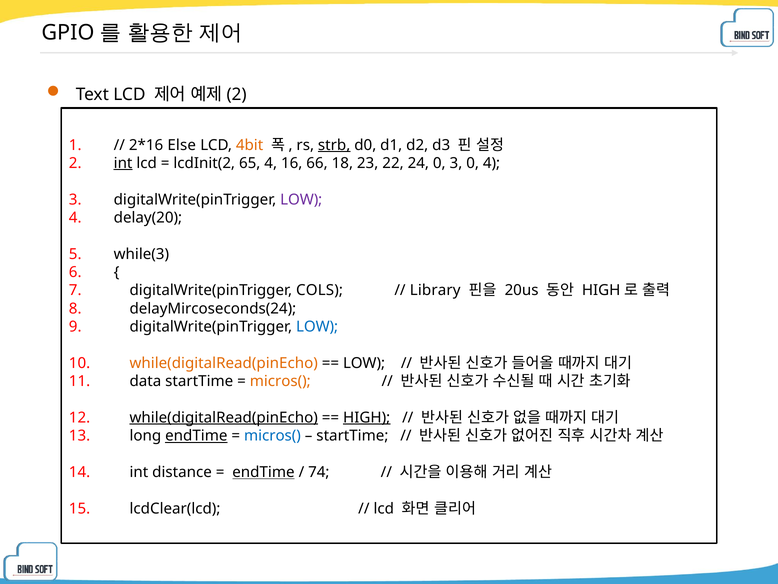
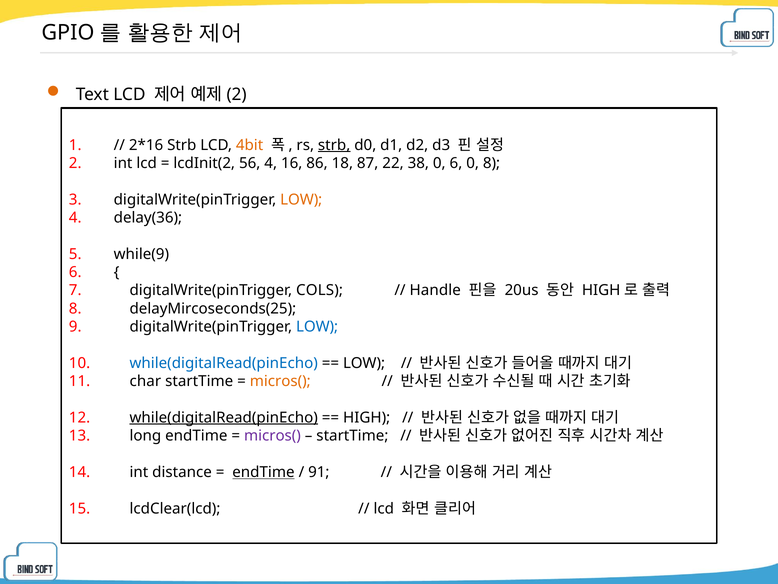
Else: Else -> Strb (182, 145)
int underline: present -> none (123, 163)
65: 65 -> 56 (250, 163)
66: 66 -> 86 (317, 163)
23: 23 -> 87 (368, 163)
24: 24 -> 38 (418, 163)
0 3: 3 -> 6 (456, 163)
0 4: 4 -> 8 (492, 163)
LOW colour: purple -> orange (301, 199)
delay(20: delay(20 -> delay(36 (148, 218)
while(3: while(3 -> while(9 (141, 254)
Library: Library -> Handle (435, 290)
delayMircoseconds(24: delayMircoseconds(24 -> delayMircoseconds(25 (213, 308)
while(digitalRead(pinEcho colour: orange -> blue (224, 363)
data: data -> char (145, 381)
HIGH underline: present -> none (367, 417)
endTime underline: present -> none (196, 435)
micros( colour: blue -> purple (272, 435)
74: 74 -> 91 (319, 472)
